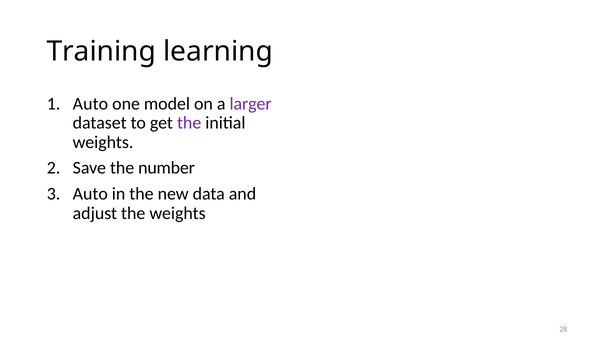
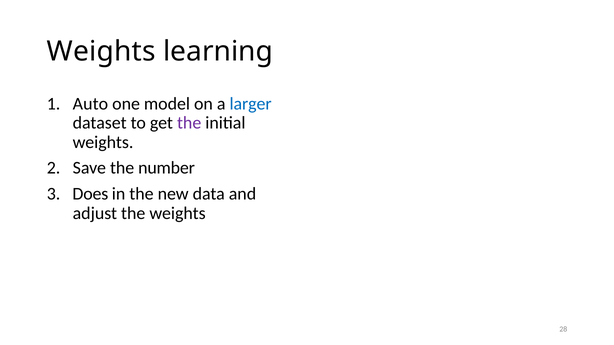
Training: Training -> Weights (101, 52)
larger colour: purple -> blue (251, 104)
Auto: Auto -> Does (90, 194)
